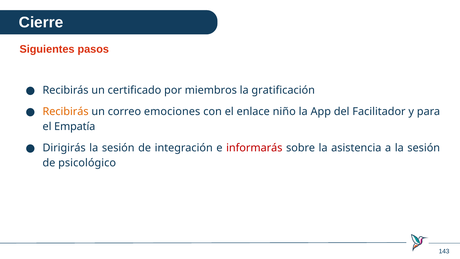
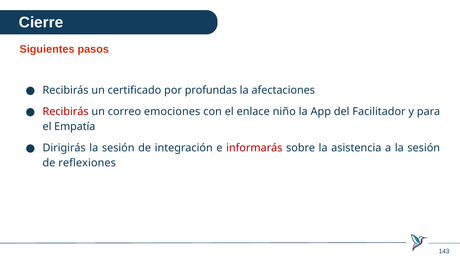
miembros: miembros -> profundas (211, 90)
gratificación: gratificación -> afectaciones (283, 90)
Recibirás colour: orange -> red (66, 112)
psicológico: psicológico -> reflexiones (87, 163)
